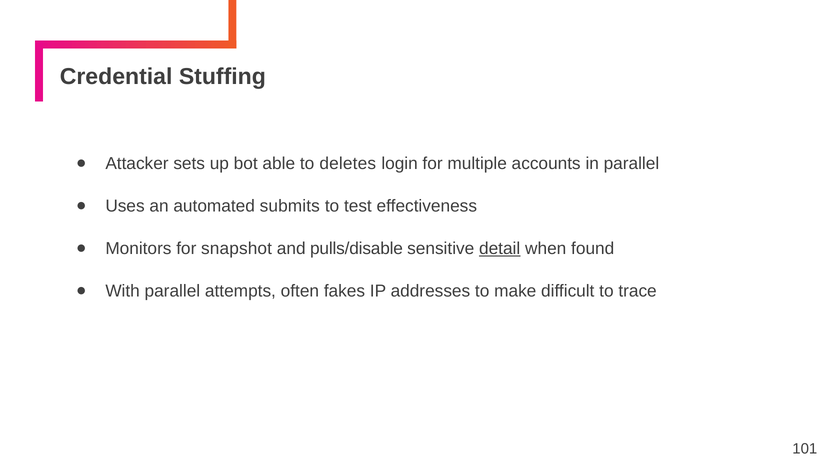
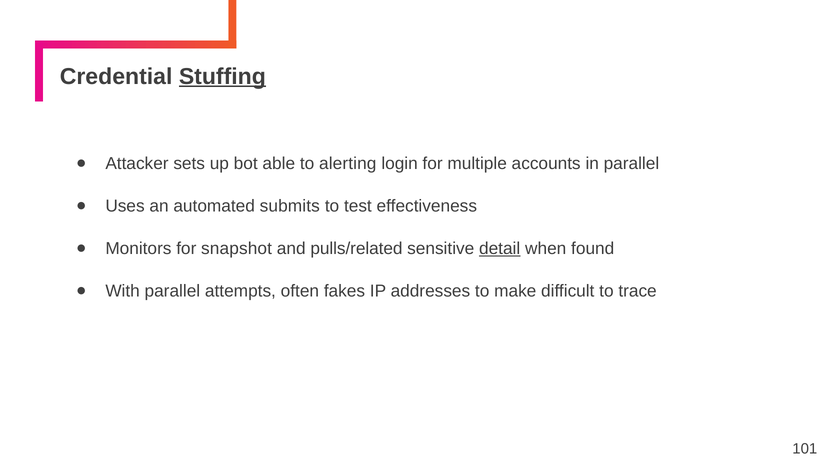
Stuffing underline: none -> present (222, 77)
deletes: deletes -> alerting (348, 164)
pulls/disable: pulls/disable -> pulls/related (356, 249)
